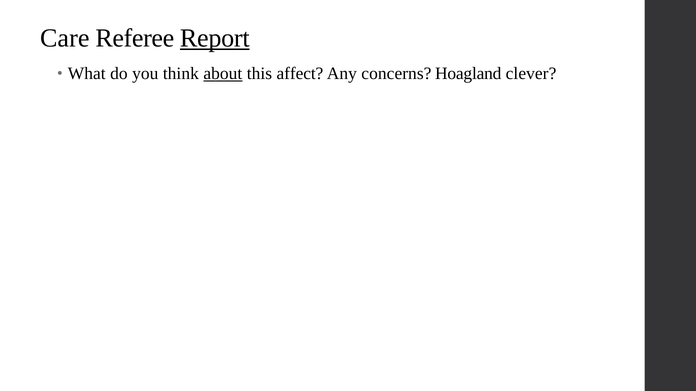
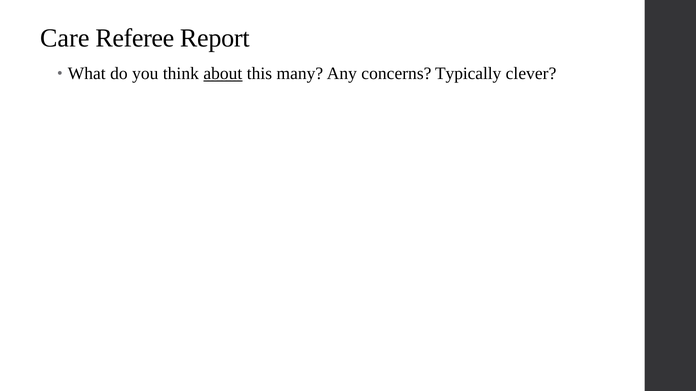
Report underline: present -> none (215, 38)
affect: affect -> many (300, 74)
Hoagland: Hoagland -> Typically (468, 74)
